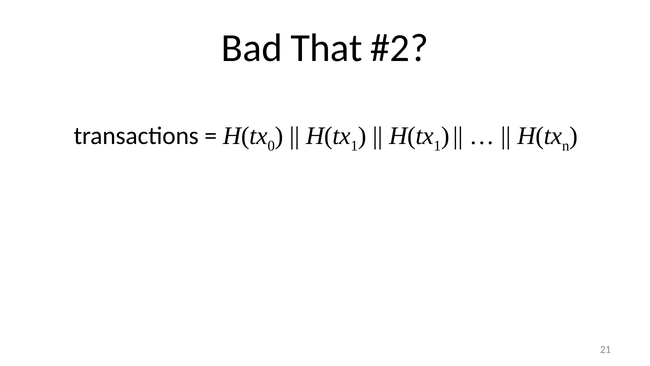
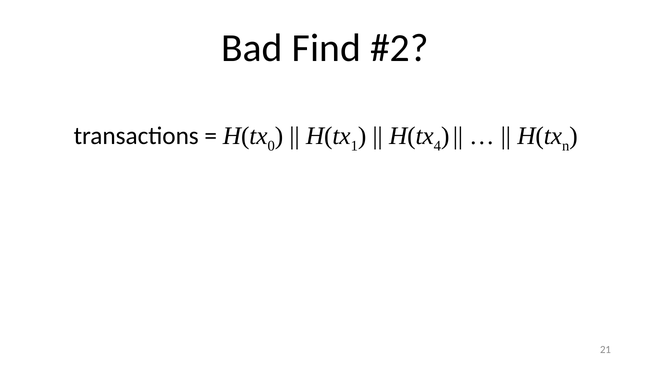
That: That -> Find (326, 48)
1: 1 -> 4 (437, 146)
